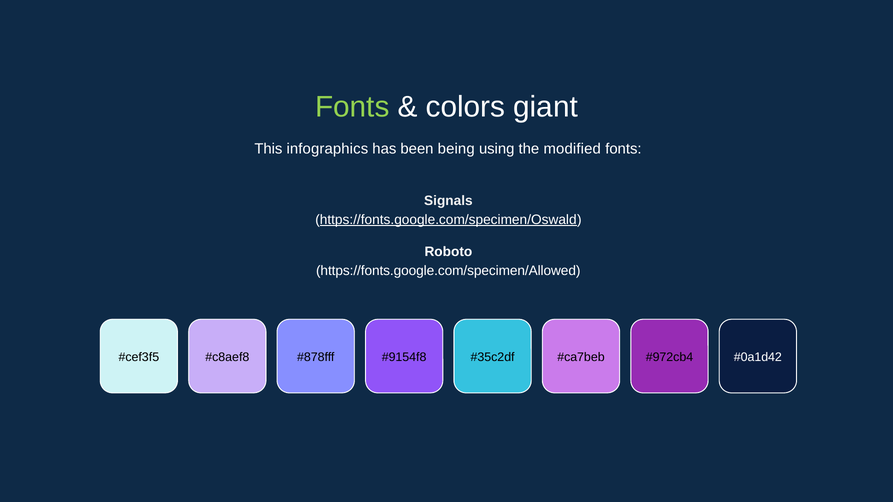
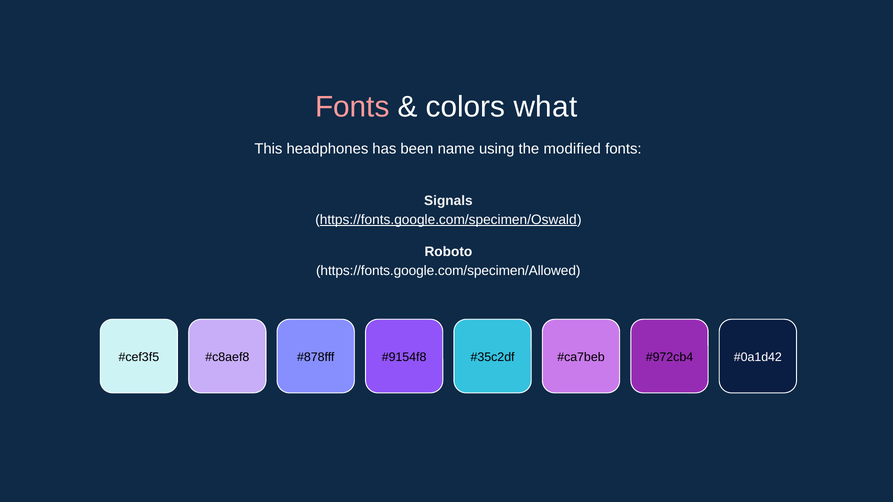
Fonts colour: light green -> pink (352, 107)
giant: giant -> what (545, 107)
infographics: infographics -> headphones (327, 149)
being: being -> name (456, 149)
